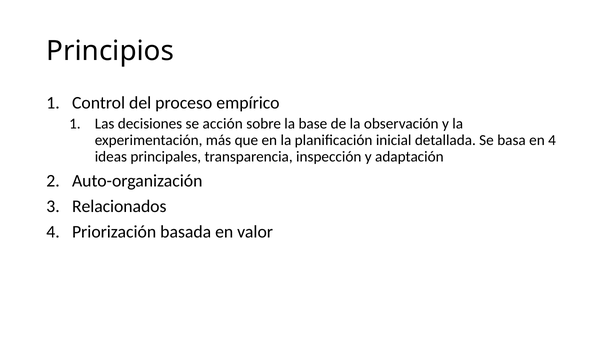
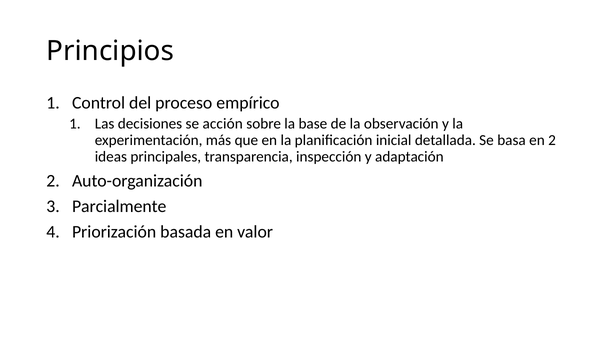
en 4: 4 -> 2 (552, 140)
Relacionados: Relacionados -> Parcialmente (119, 206)
